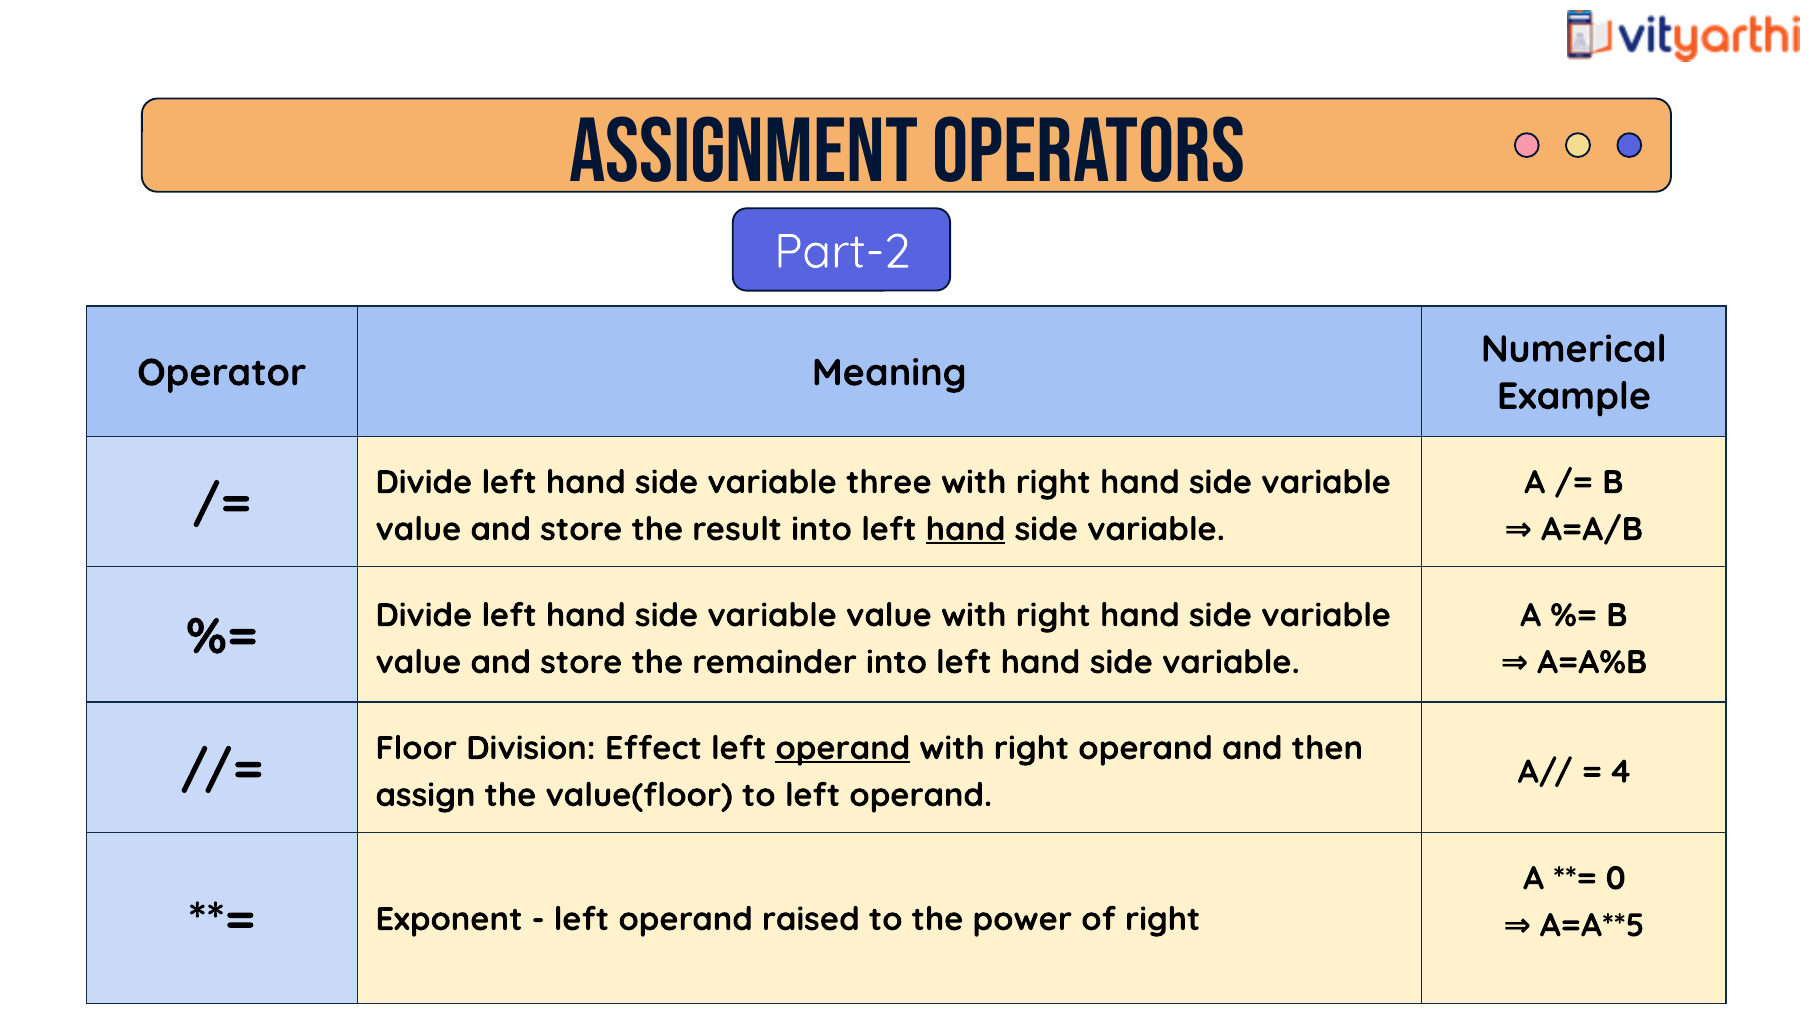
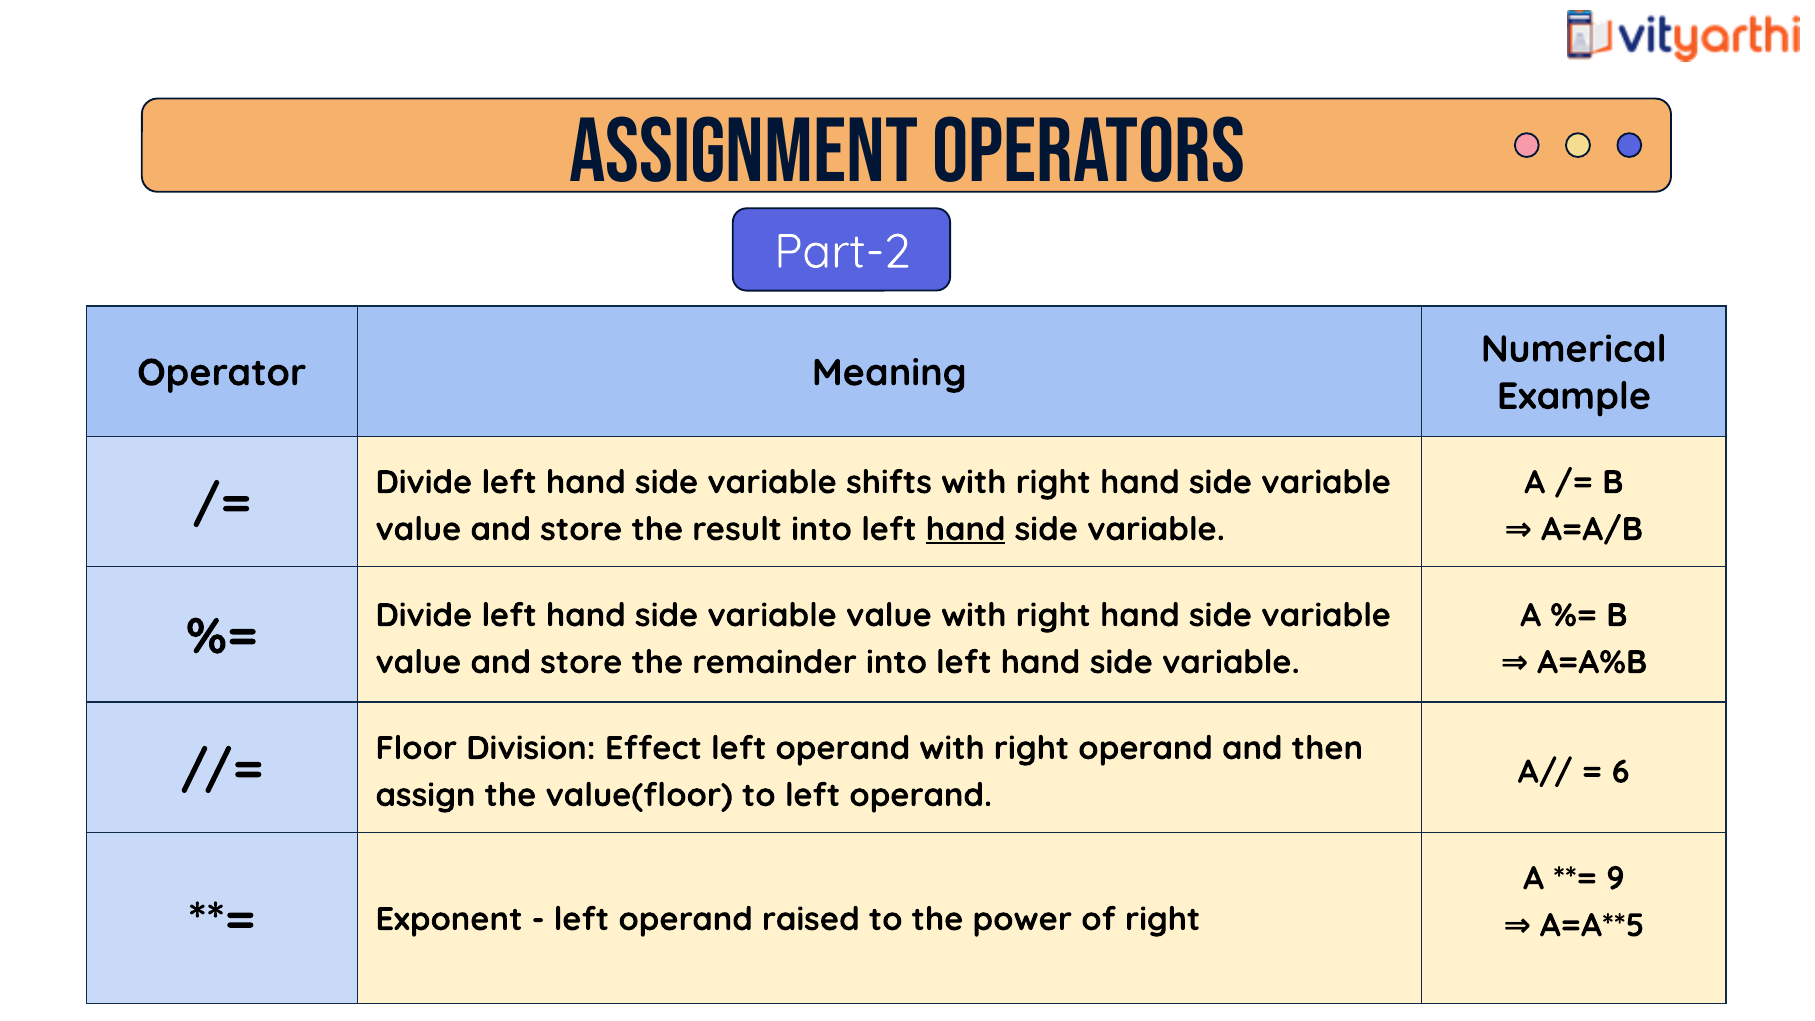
three: three -> shifts (889, 482)
operand underline: present -> none (843, 748)
4: 4 -> 6 (1621, 772)
0: 0 -> 9 (1615, 878)
